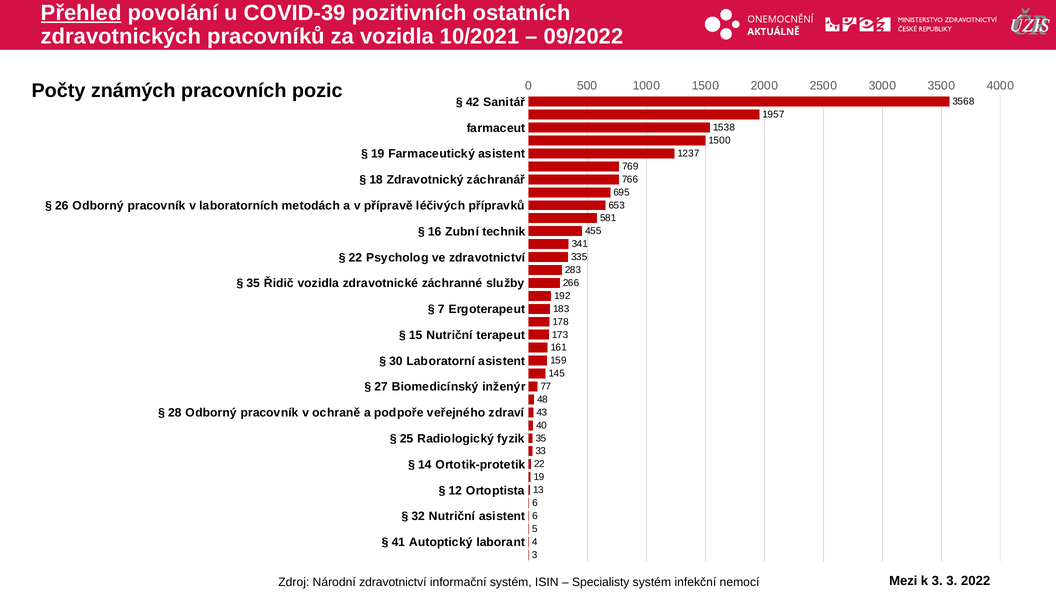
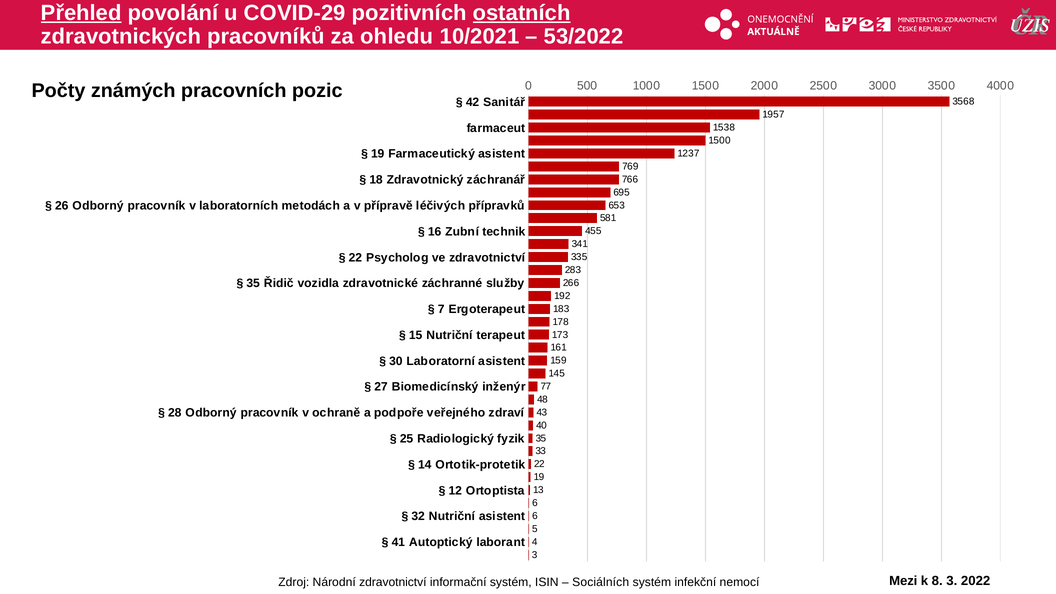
COVID-39: COVID-39 -> COVID-29 (295, 13)
ostatních underline: none -> present (522, 13)
za vozidla: vozidla -> ohledu (397, 37)
09/2022: 09/2022 -> 53/2022 (584, 37)
k 3: 3 -> 8 (937, 581)
Specialisty: Specialisty -> Sociálních (601, 582)
